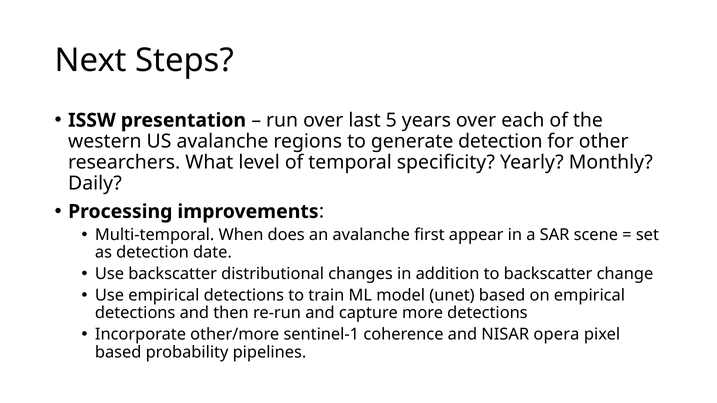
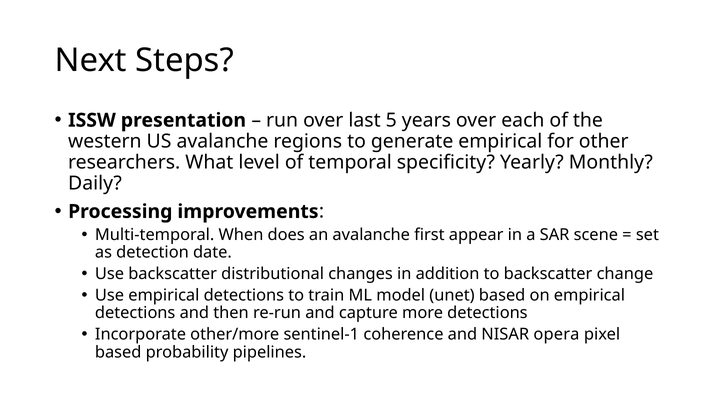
generate detection: detection -> empirical (500, 141)
